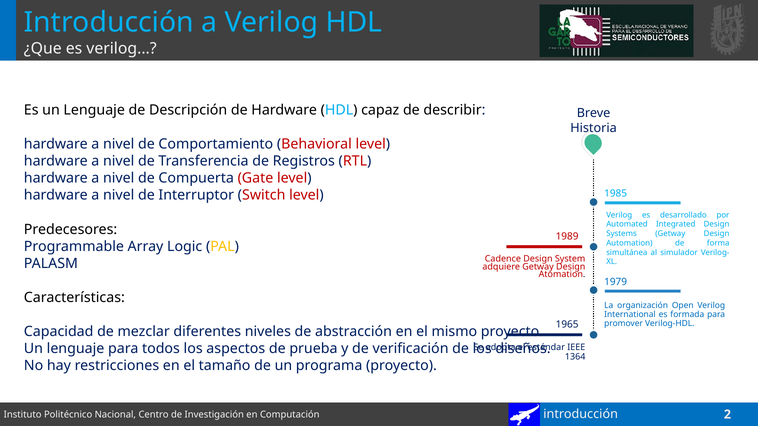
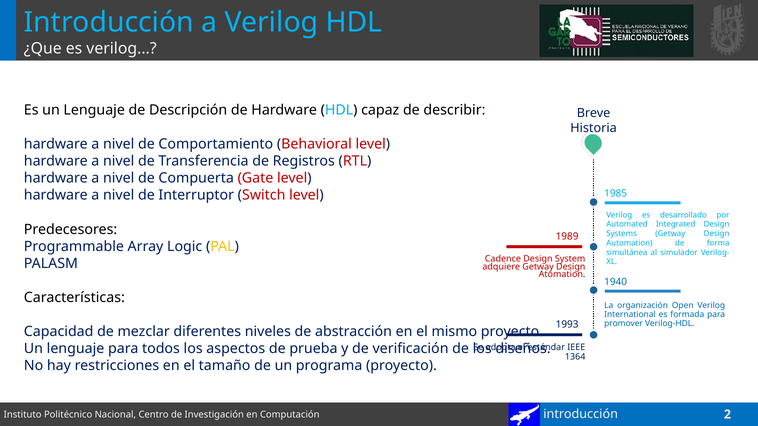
1979: 1979 -> 1940 (616, 282)
1965: 1965 -> 1993 (567, 325)
